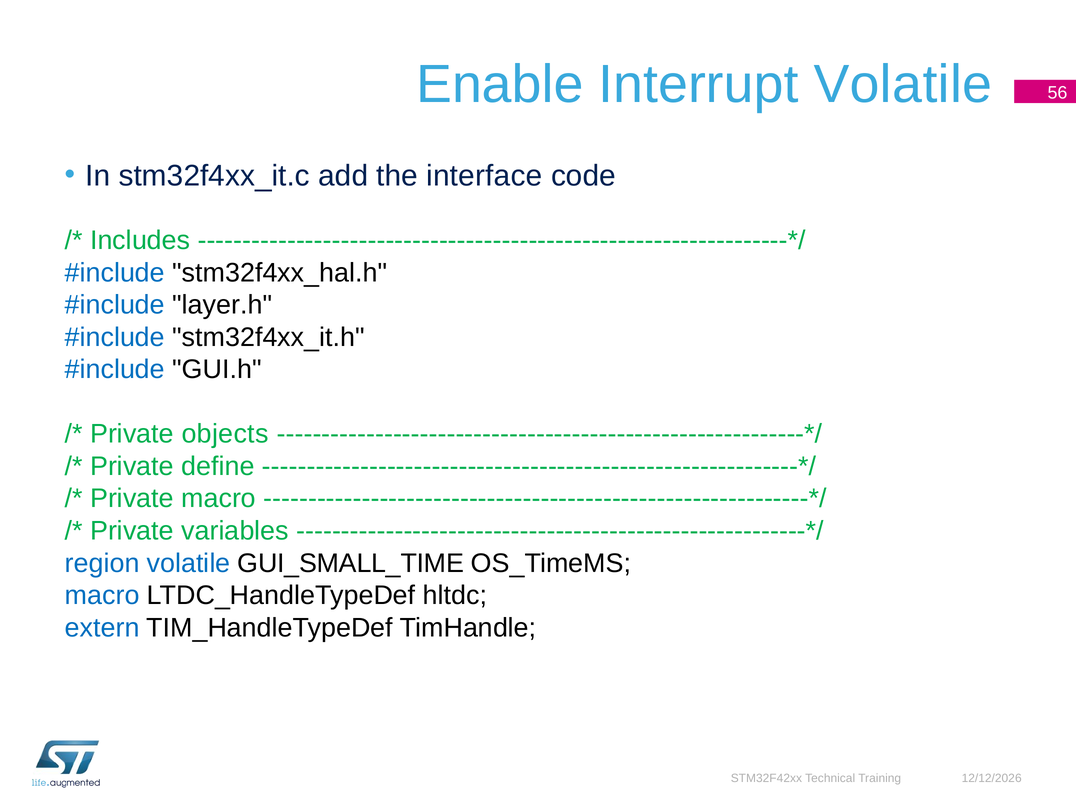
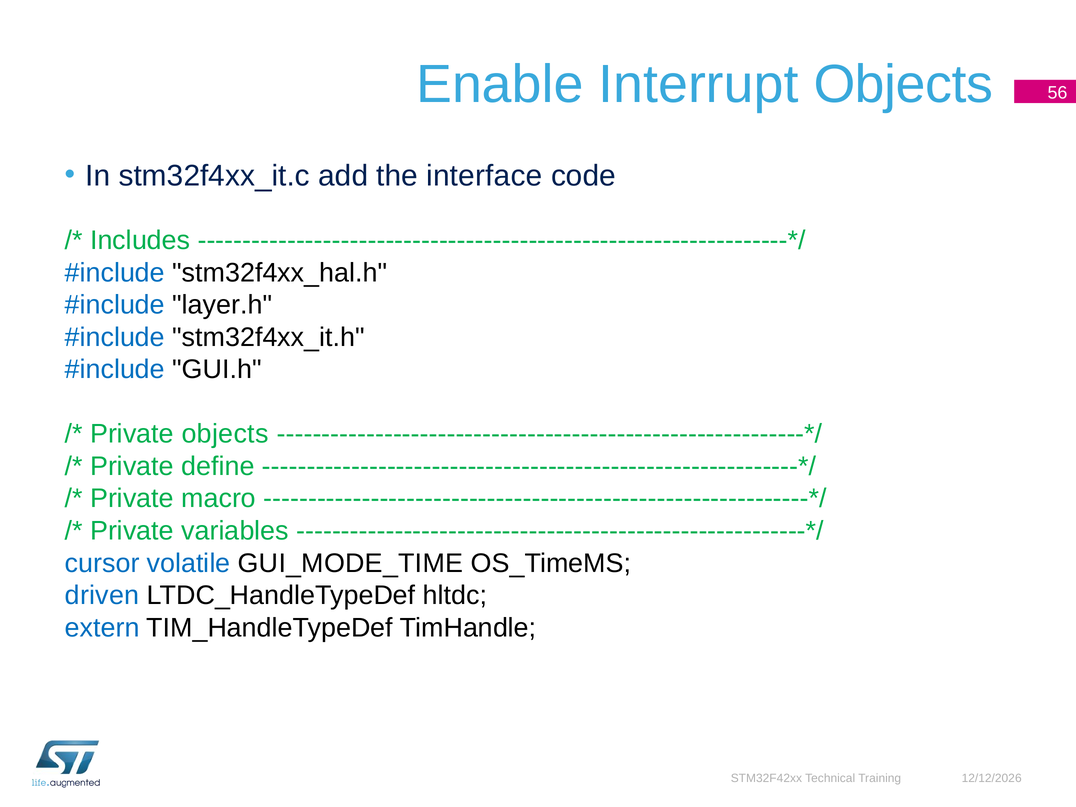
Interrupt Volatile: Volatile -> Objects (903, 85)
region: region -> cursor (102, 563)
GUI_SMALL_TIME: GUI_SMALL_TIME -> GUI_MODE_TIME (350, 563)
macro: macro -> driven (102, 595)
